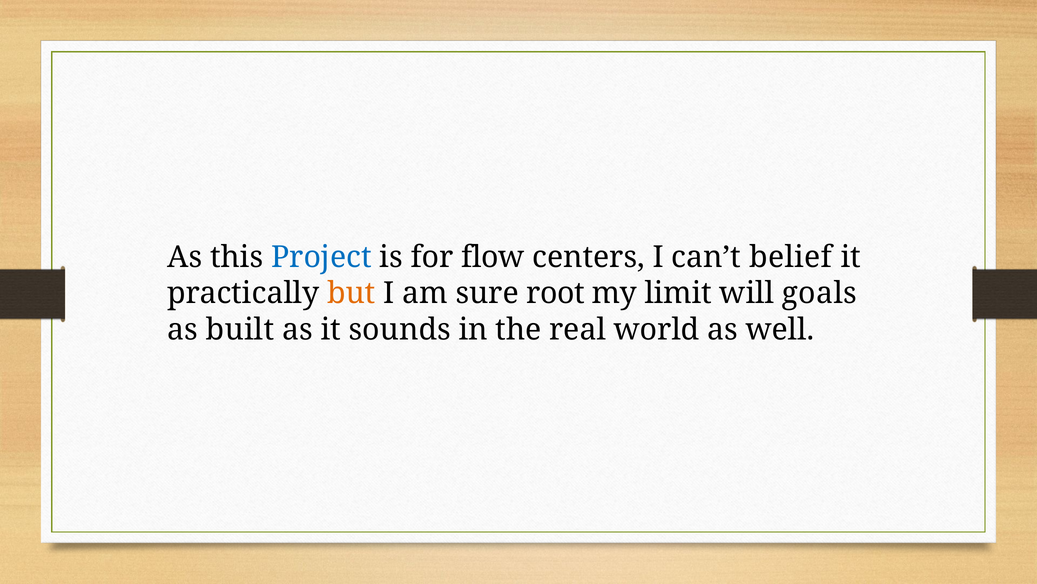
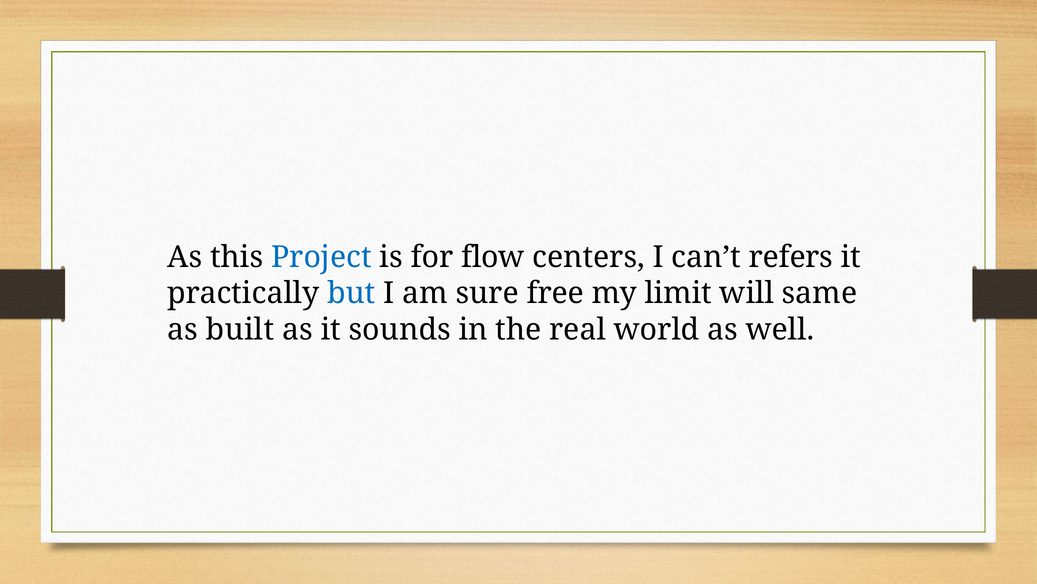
belief: belief -> refers (791, 257)
but colour: orange -> blue (351, 293)
root: root -> free (555, 293)
goals: goals -> same (820, 293)
